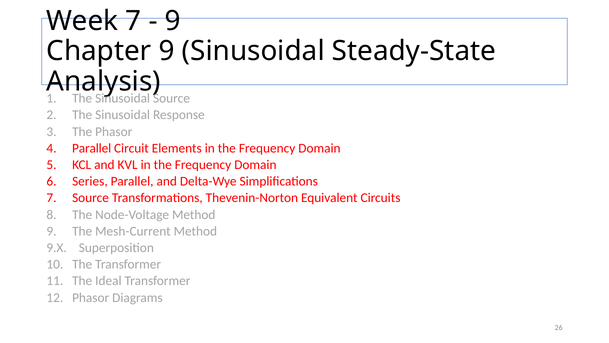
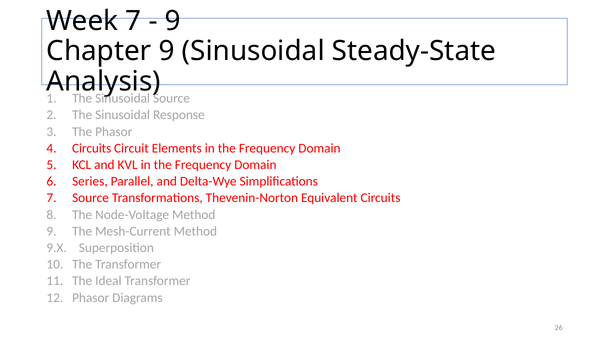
Parallel: Parallel -> Circuits (92, 148)
